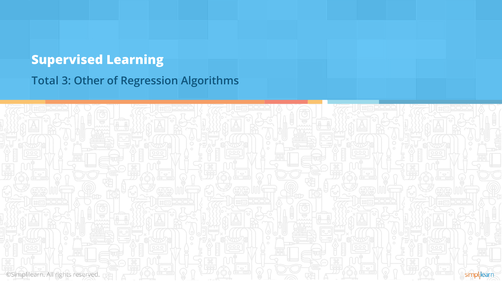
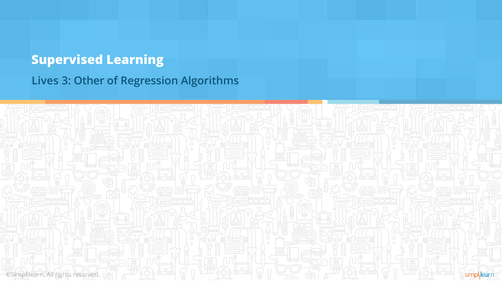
Total: Total -> Lives (45, 81)
